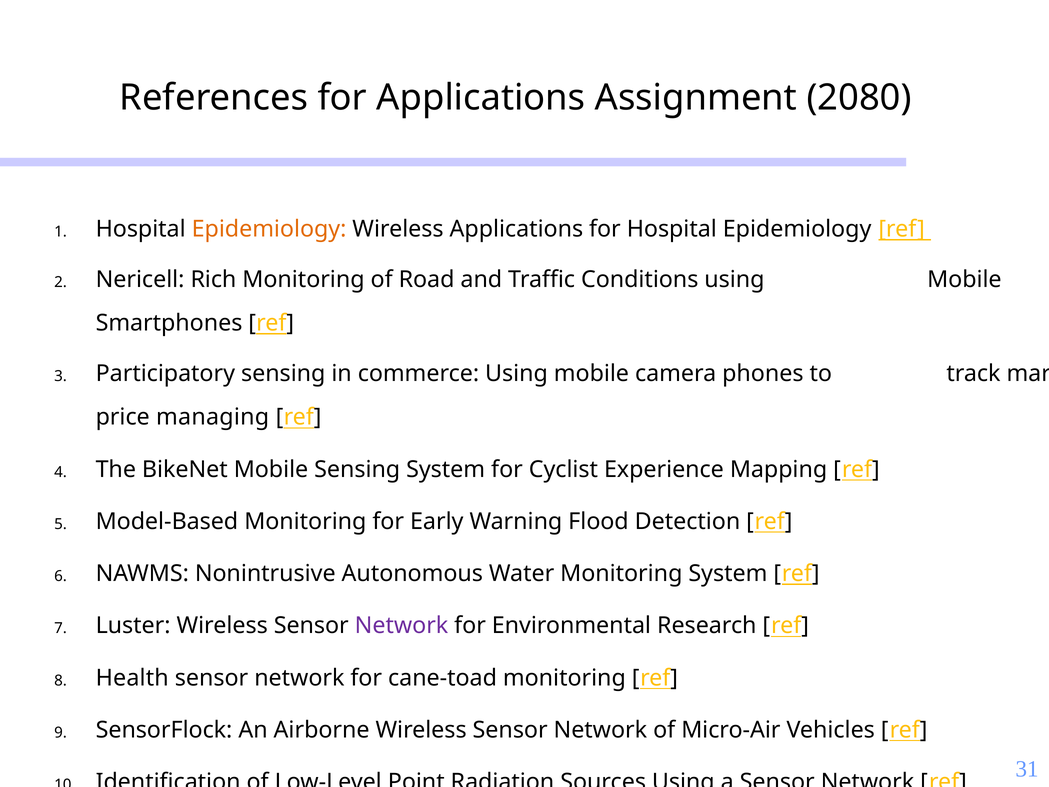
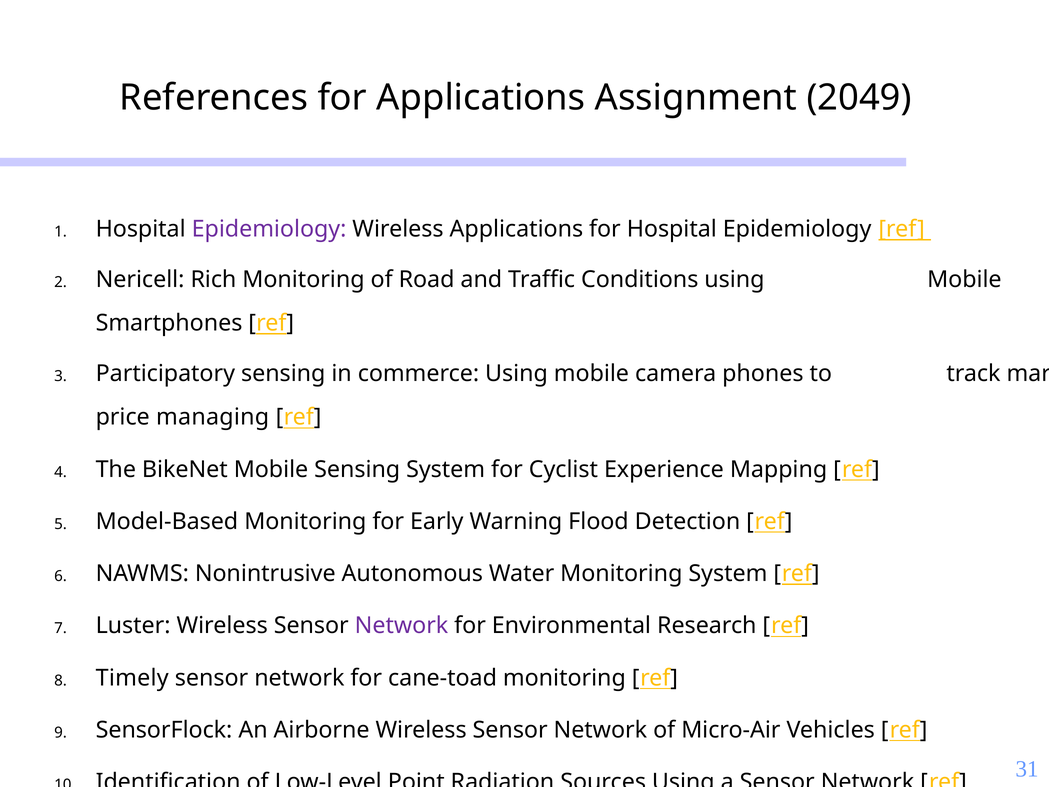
2080: 2080 -> 2049 (859, 98)
Epidemiology colour: orange -> purple (269, 229)
Health: Health -> Timely (132, 678)
